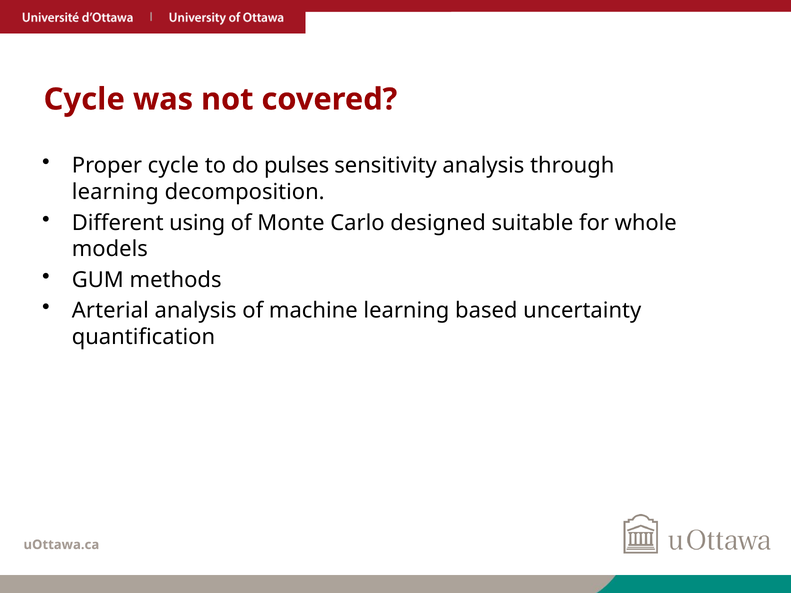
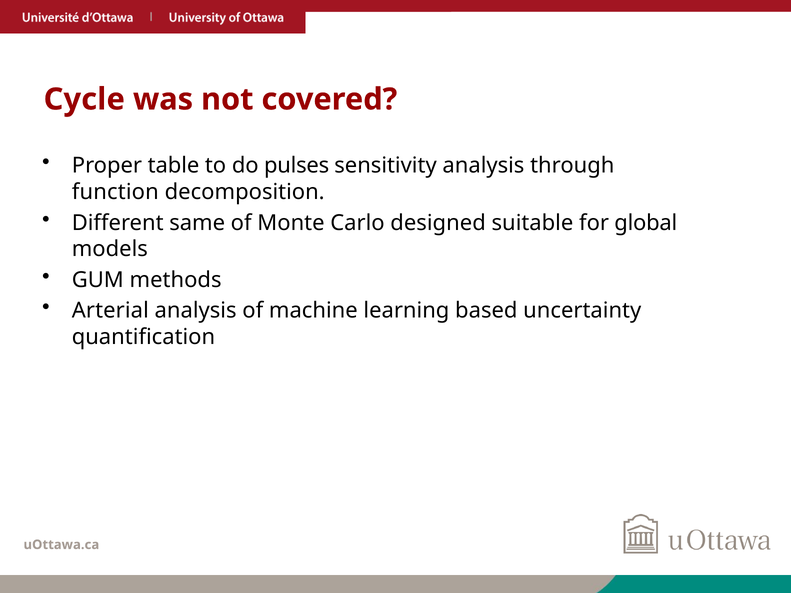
Proper cycle: cycle -> table (174, 166)
learning: learning -> function (115, 192)
using: using -> same (197, 223)
whole: whole -> global (646, 223)
